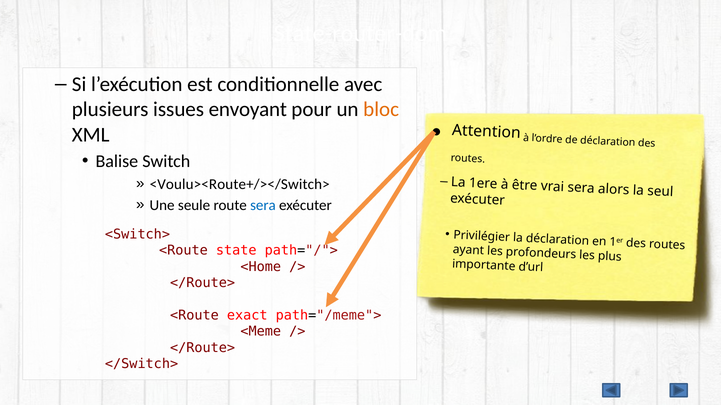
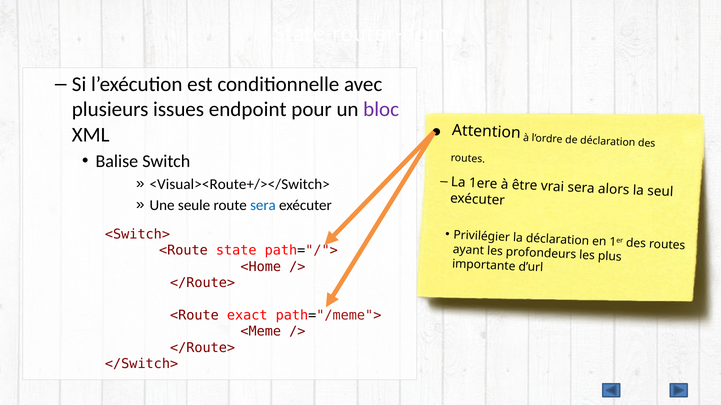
envoyant: envoyant -> endpoint (248, 110)
bloc colour: orange -> purple (381, 110)
<Voulu><Route+/></Switch>: <Voulu><Route+/></Switch> -> <Visual><Route+/></Switch> (240, 184)
